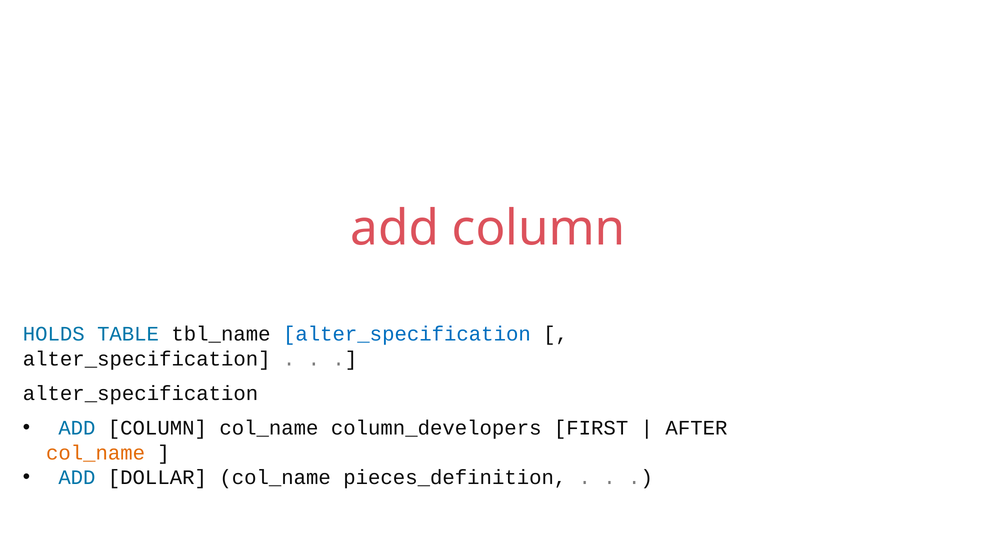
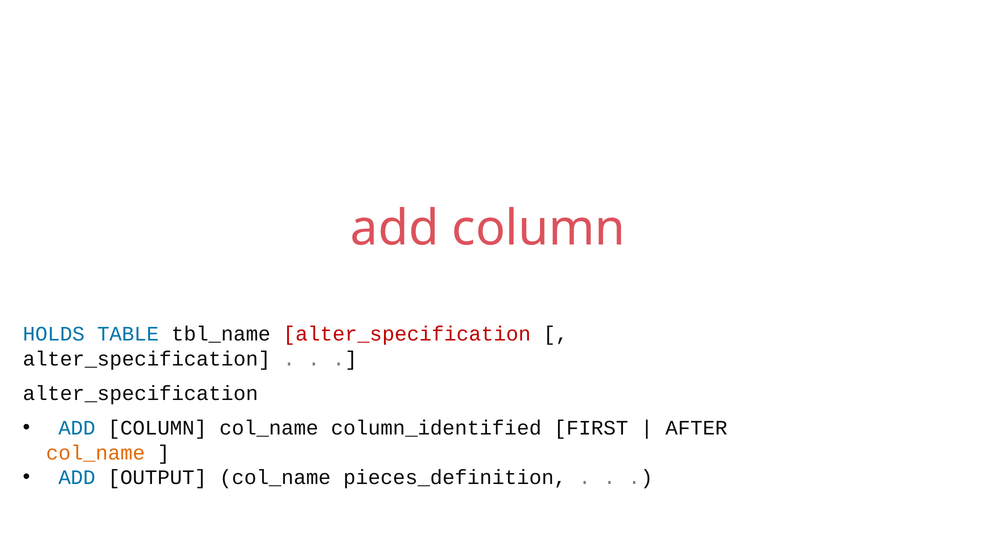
alter_specification colour: blue -> red (407, 334)
column_developers: column_developers -> column_identified (436, 428)
DOLLAR: DOLLAR -> OUTPUT (157, 478)
